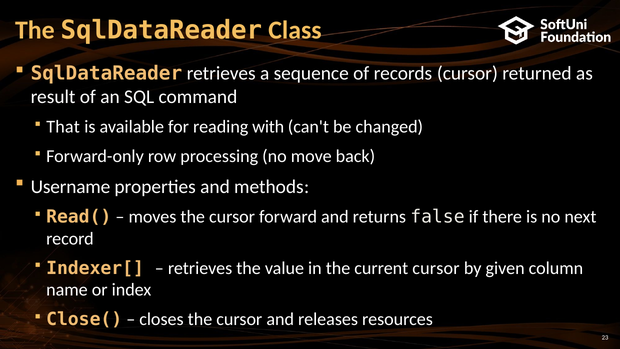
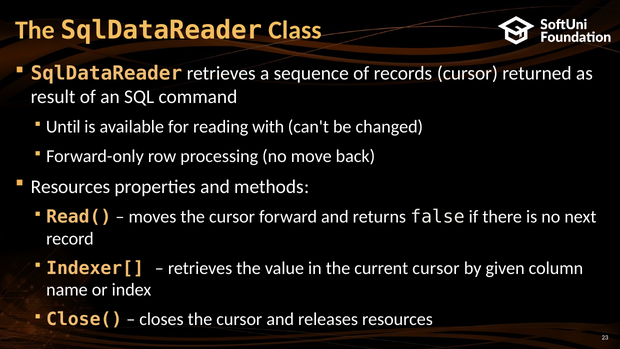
That: That -> Until (63, 127)
Username: Username -> Resources (70, 187)
